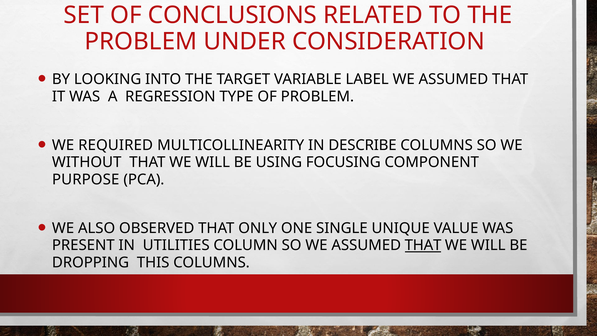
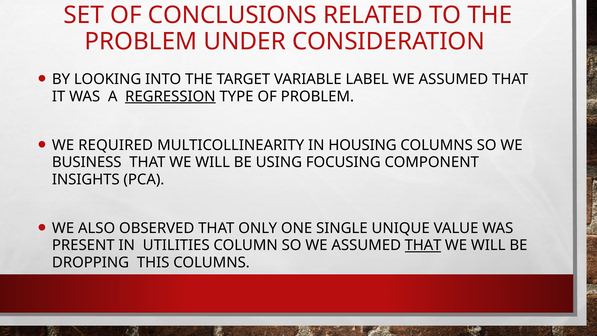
REGRESSION underline: none -> present (170, 96)
DESCRIBE: DESCRIBE -> HOUSING (362, 145)
WITHOUT: WITHOUT -> BUSINESS (87, 162)
PURPOSE: PURPOSE -> INSIGHTS (86, 179)
